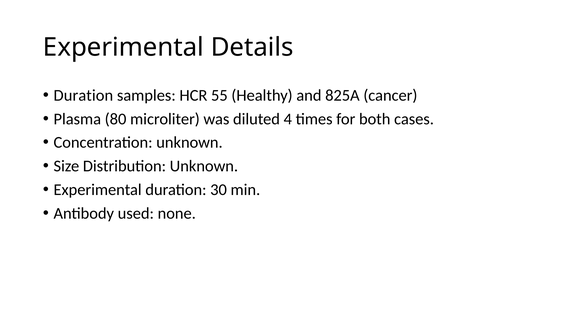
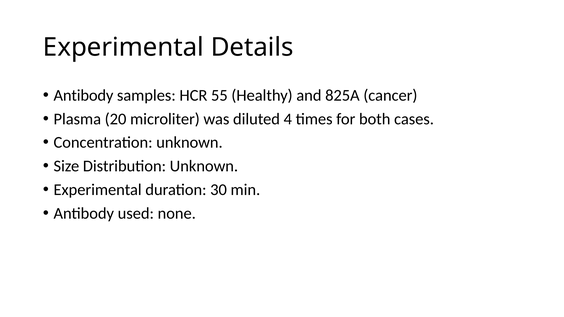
Duration: Duration -> Antibody (83, 95)
80: 80 -> 20 (116, 119)
